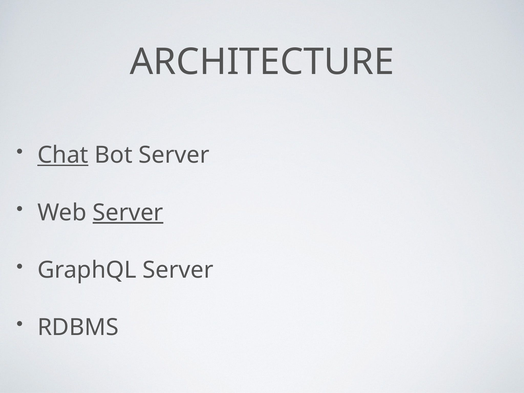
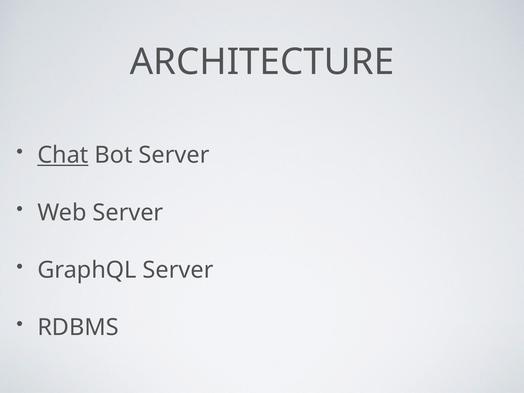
Server underline: present -> none (128, 213)
